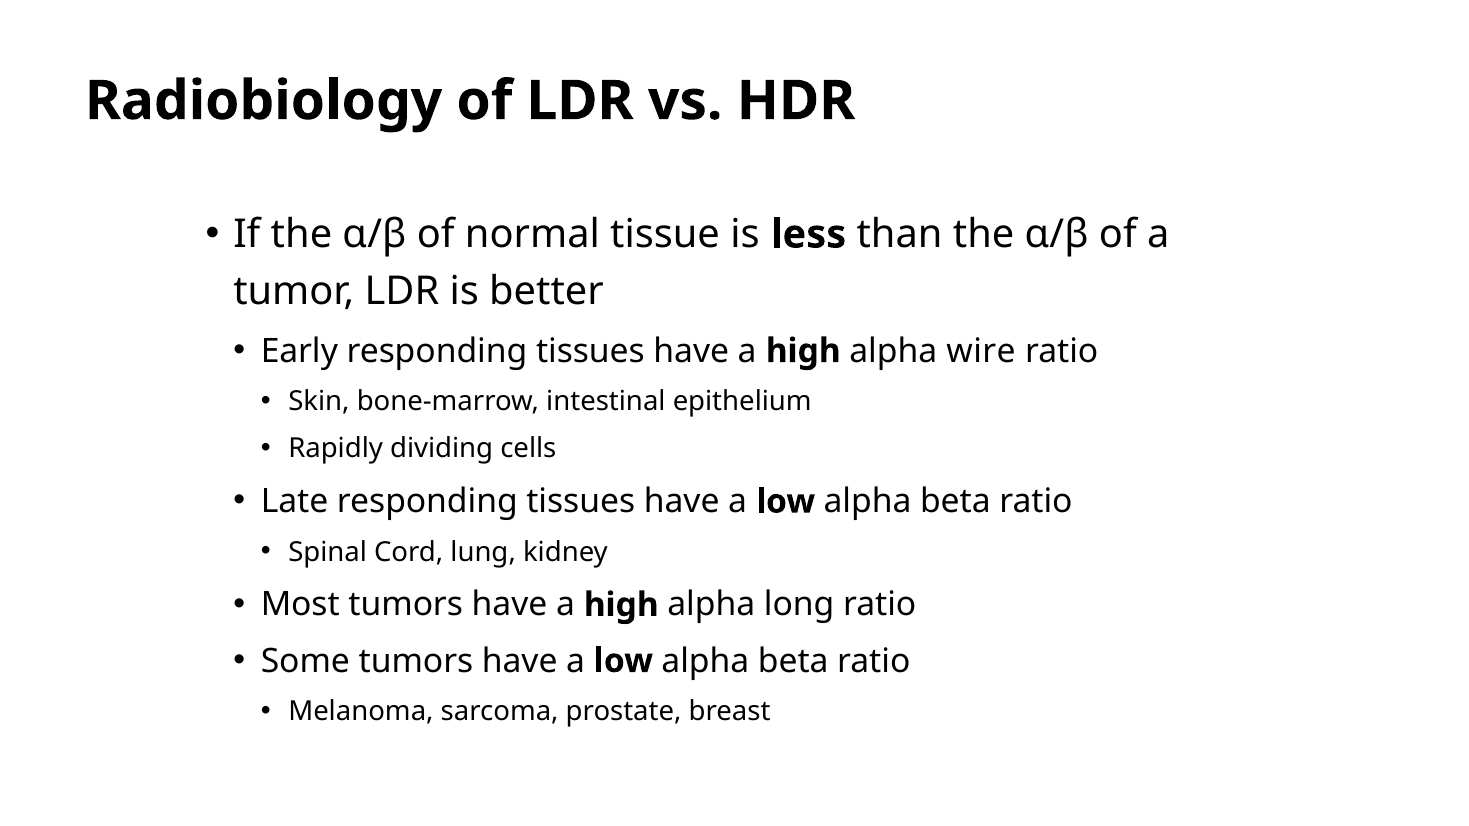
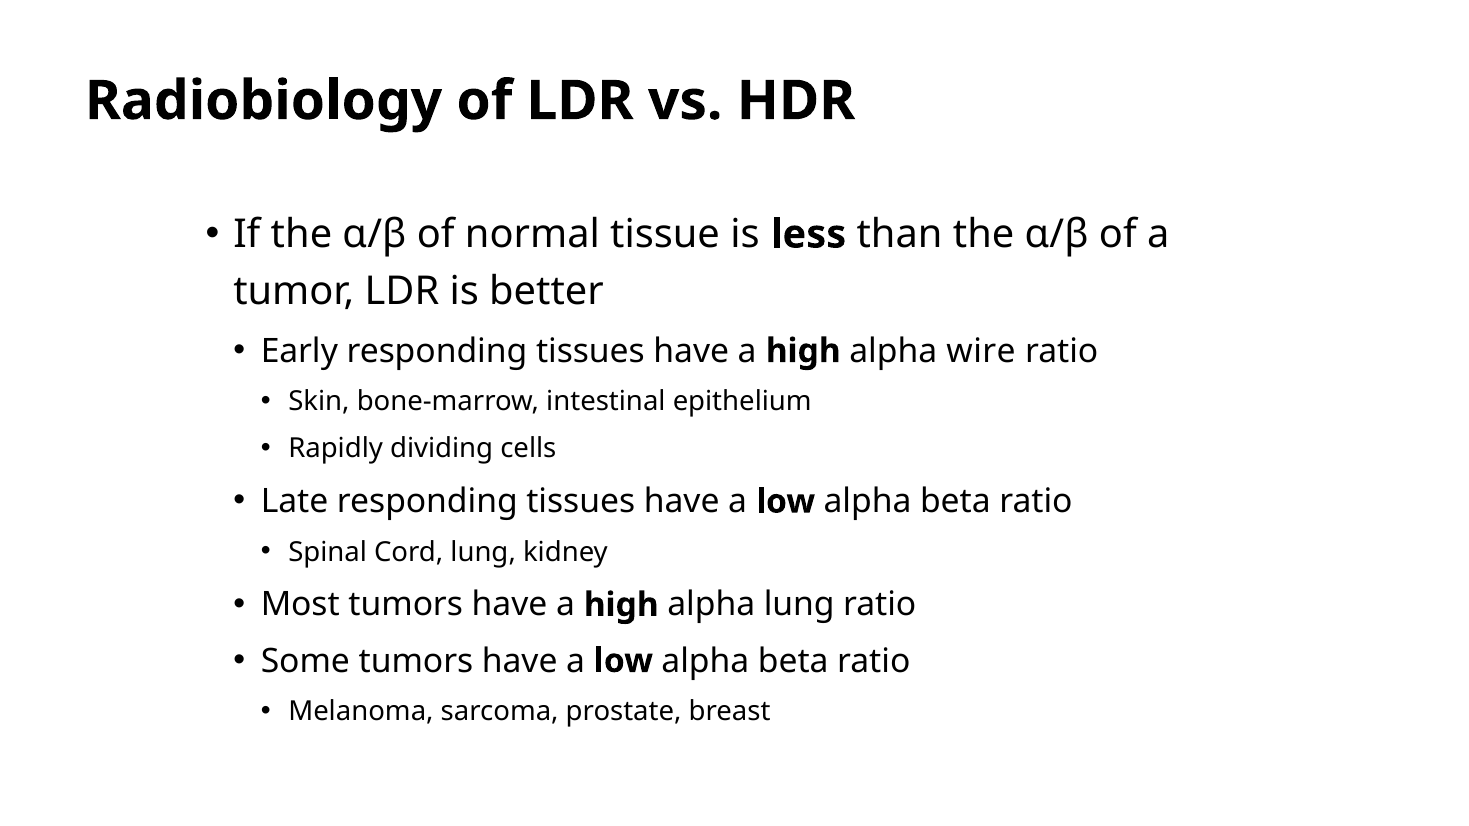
alpha long: long -> lung (799, 605)
